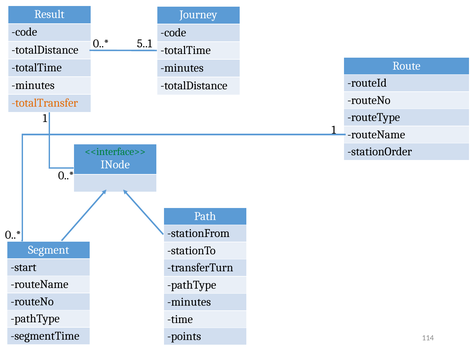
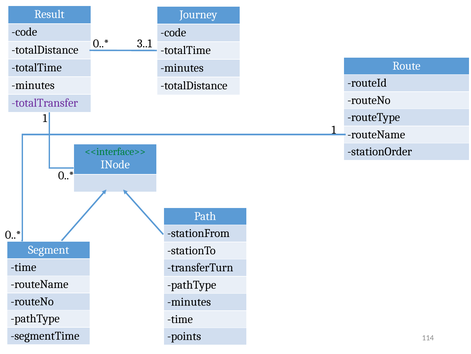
5..1: 5..1 -> 3..1 (144, 43)
totalTransfer colour: orange -> purple (45, 103)
start: start -> time (23, 267)
